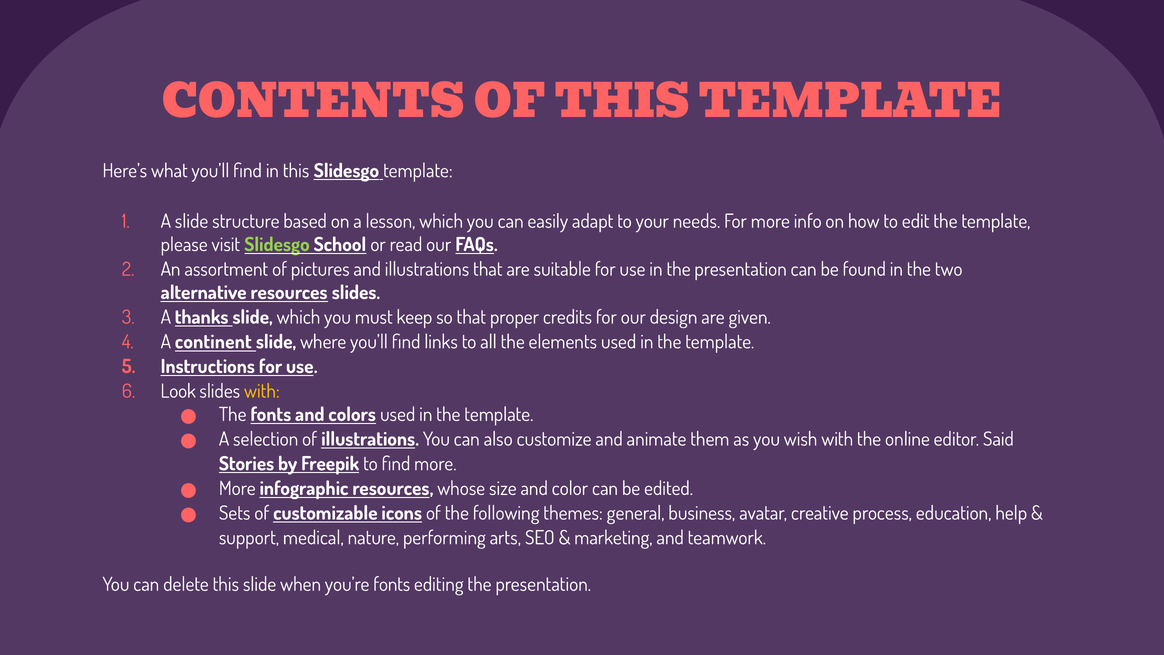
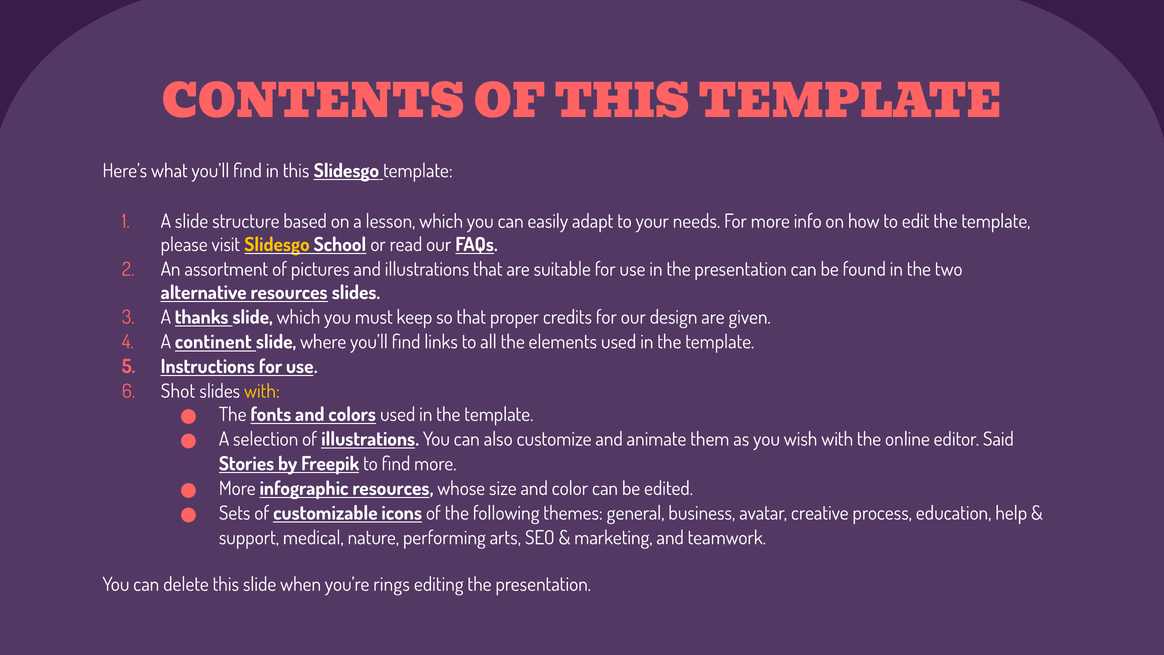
Slidesgo colour: light green -> yellow (277, 245)
Look: Look -> Shot (178, 391)
you’re fonts: fonts -> rings (392, 584)
